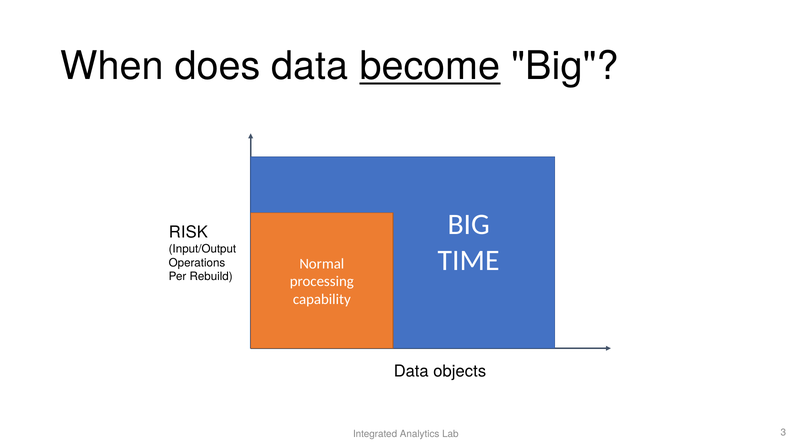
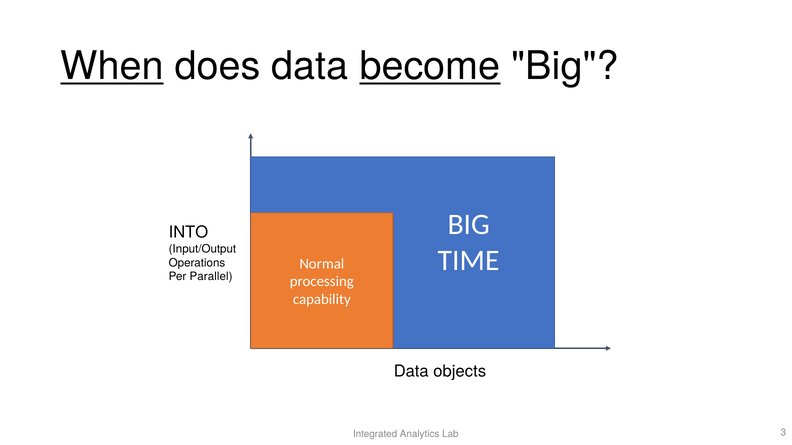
When underline: none -> present (112, 67)
RISK: RISK -> INTO (188, 233)
Rebuild: Rebuild -> Parallel (211, 277)
